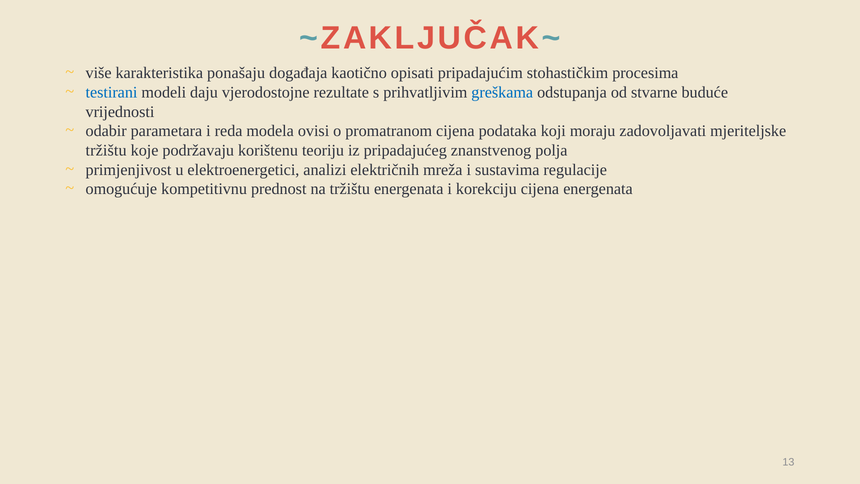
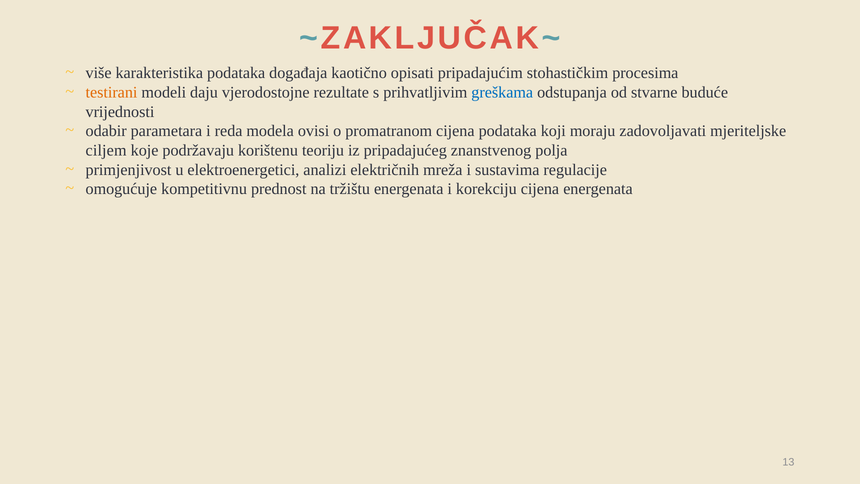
karakteristika ponašaju: ponašaju -> podataka (236, 73)
testirani colour: blue -> orange (112, 92)
tržištu: tržištu -> ciljem (106, 150)
